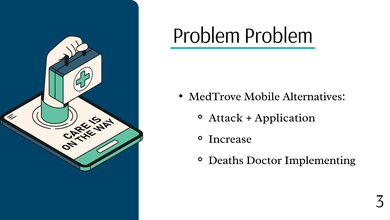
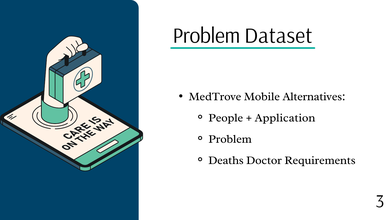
Problem Problem: Problem -> Dataset (278, 36)
Attack: Attack -> People (226, 117)
Increase: Increase -> Problem (230, 139)
Implementing: Implementing -> Requirements (320, 160)
